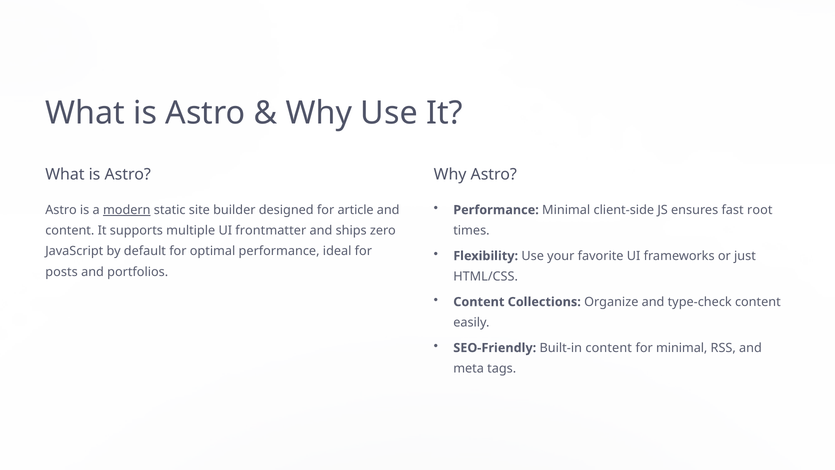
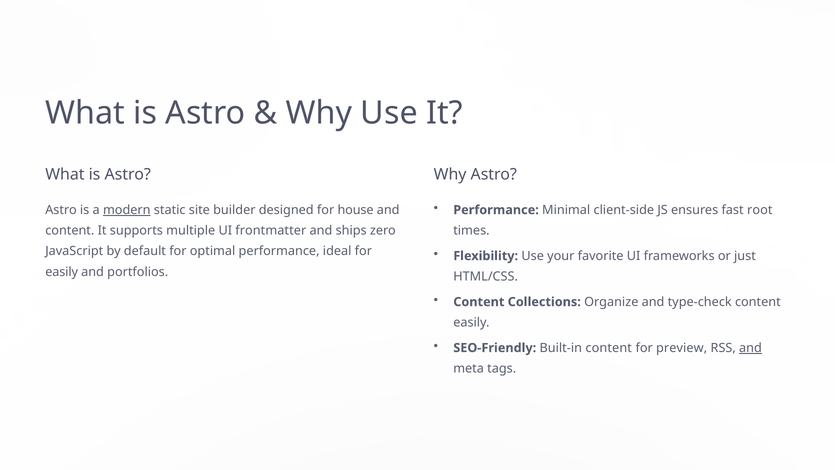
article: article -> house (356, 210)
posts: posts -> easily (62, 272)
for minimal: minimal -> preview (682, 348)
and underline: none -> present (750, 348)
